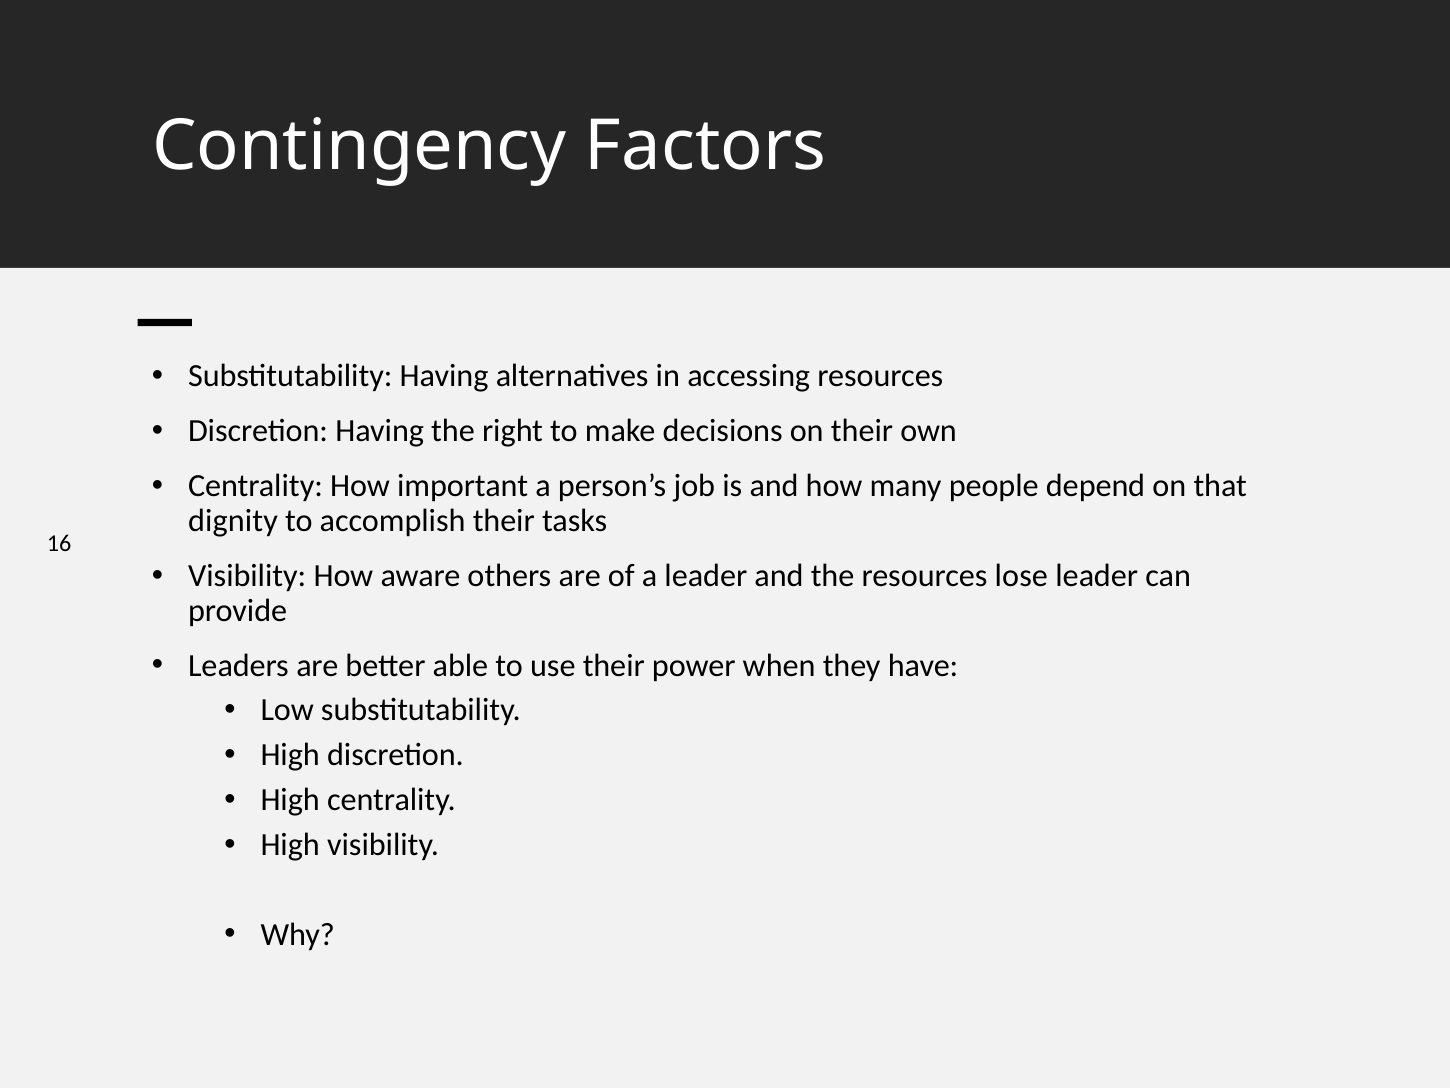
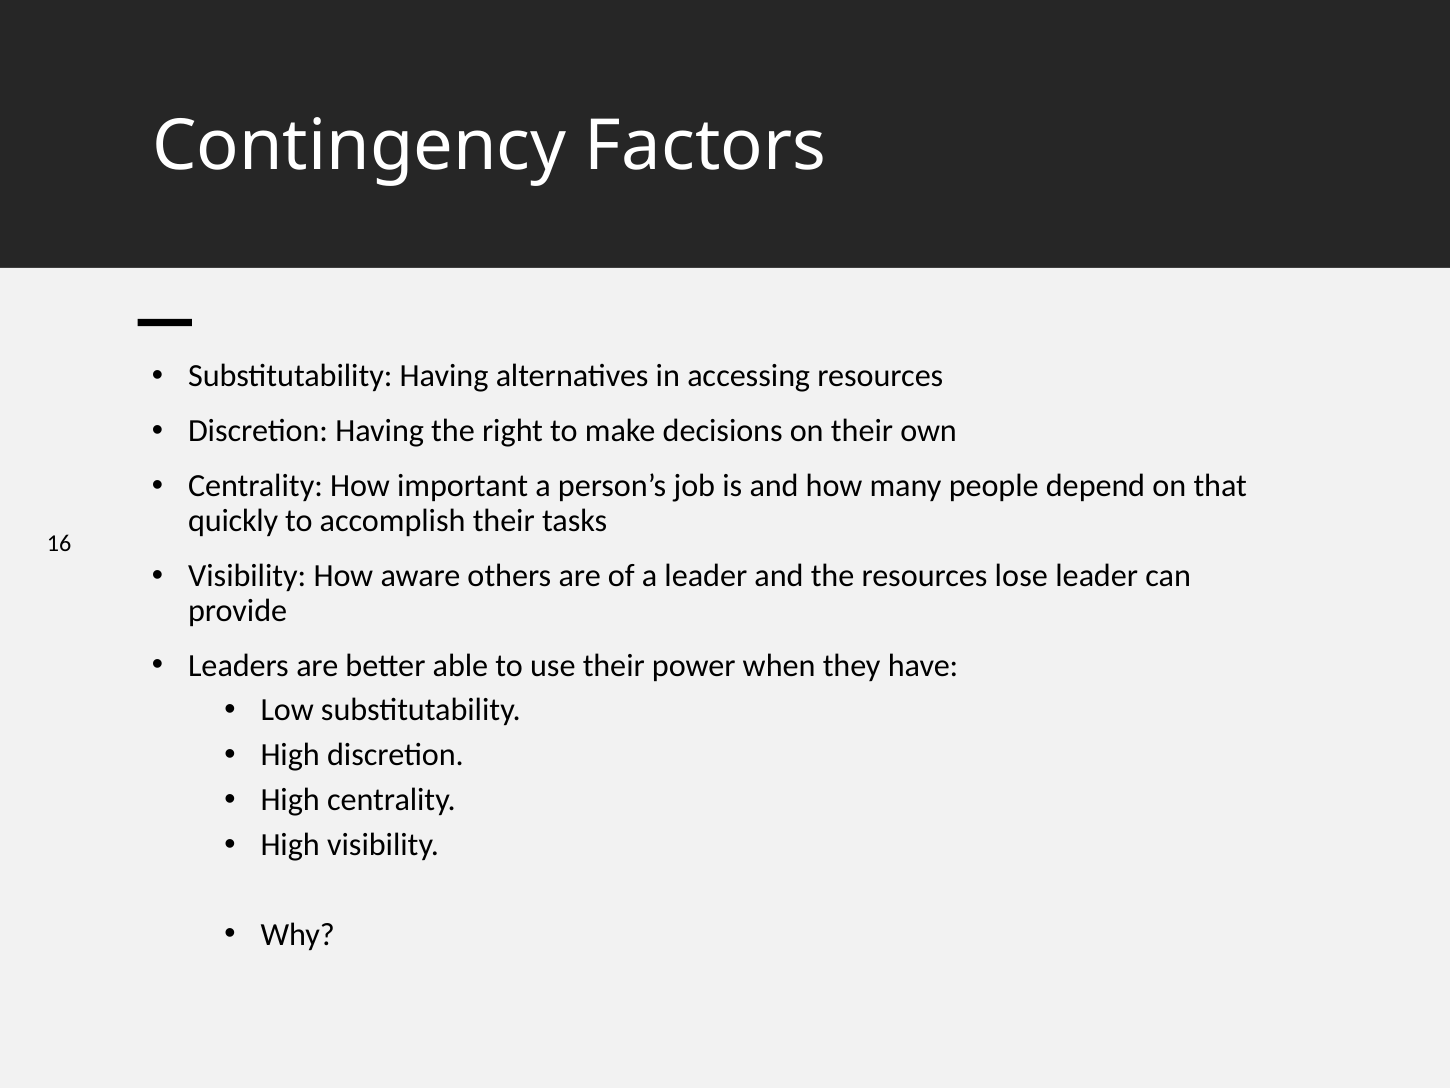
dignity: dignity -> quickly (233, 521)
